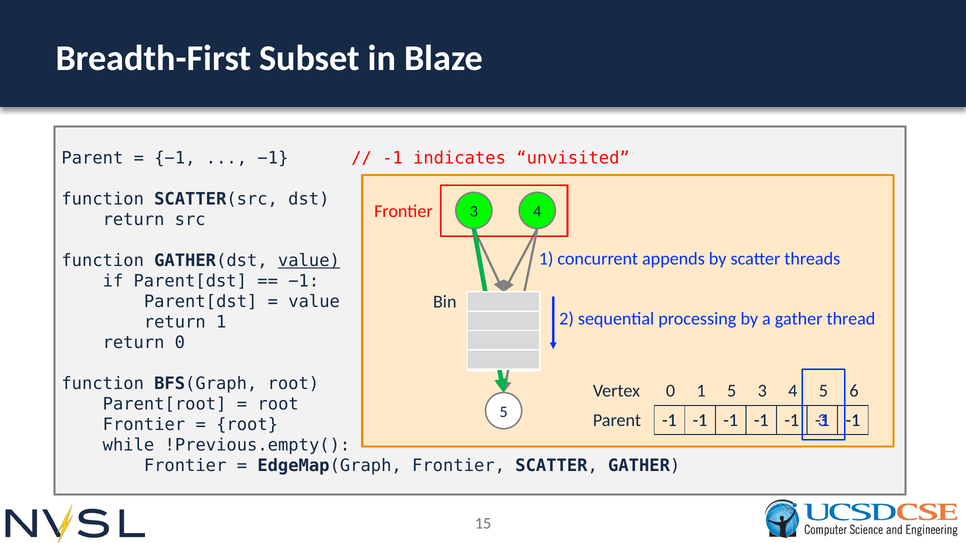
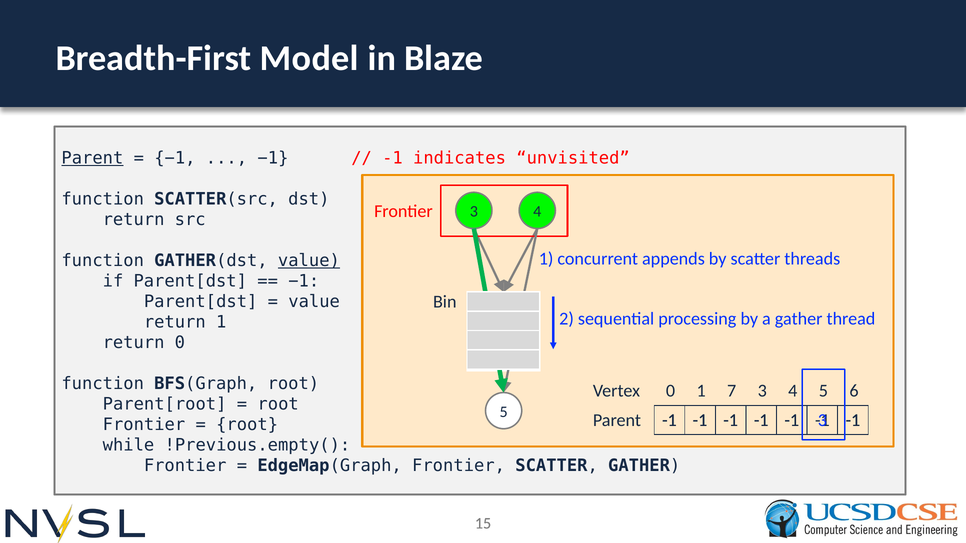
Subset: Subset -> Model (309, 58)
Parent underline: none -> present (92, 158)
1 5: 5 -> 7 (732, 391)
